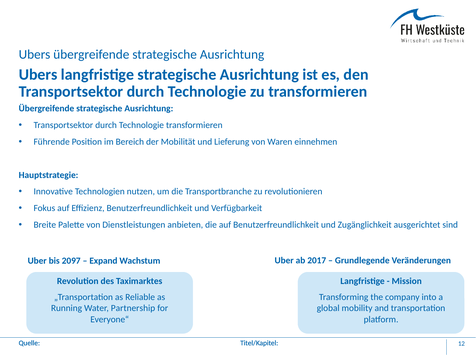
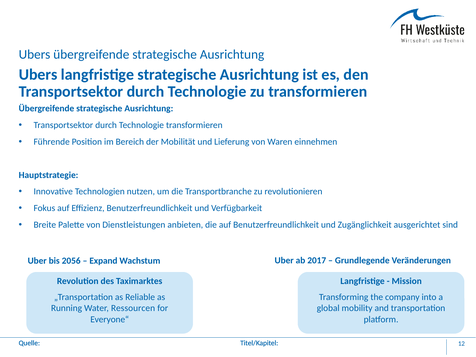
2097: 2097 -> 2056 (71, 261)
Partnership: Partnership -> Ressourcen (133, 308)
